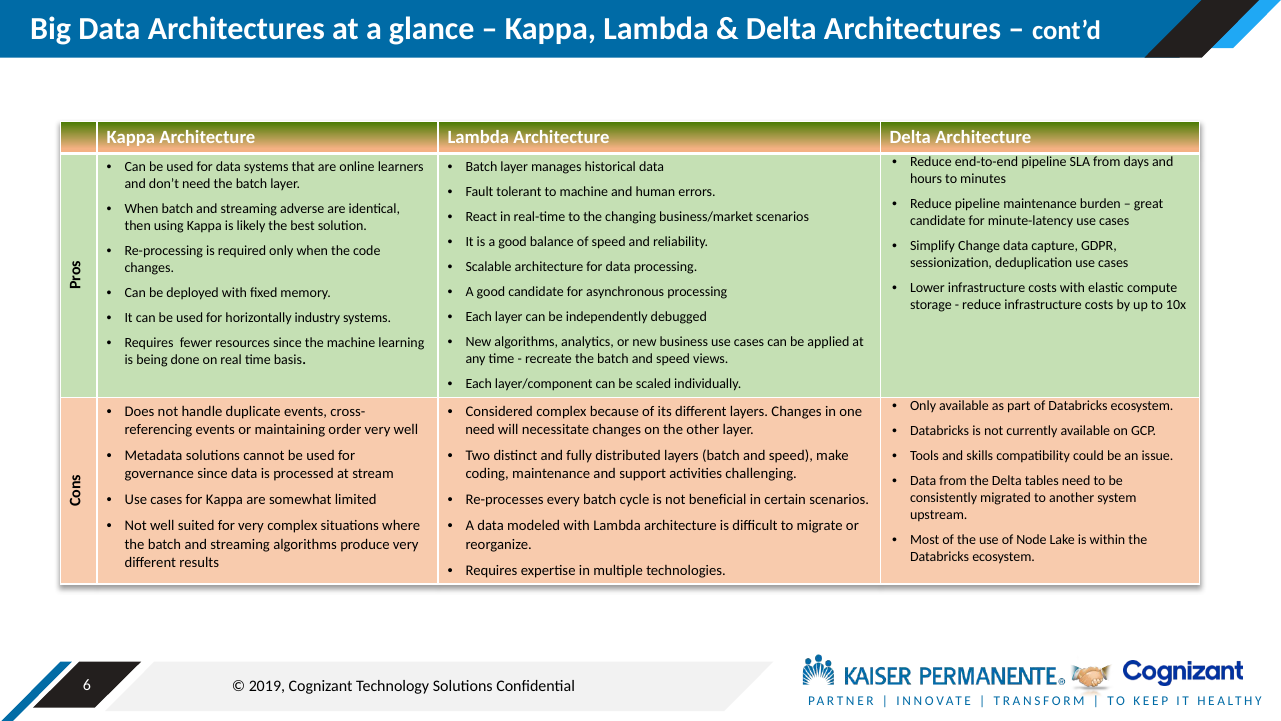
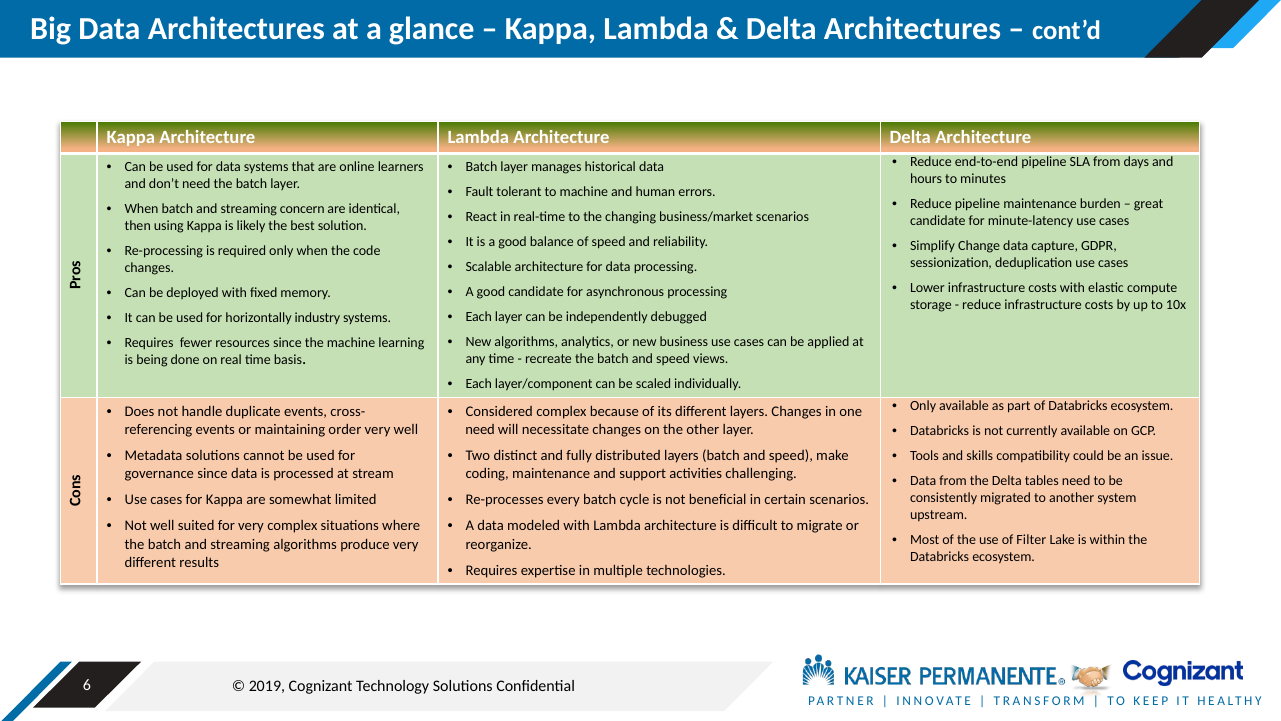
adverse: adverse -> concern (302, 209)
Node: Node -> Filter (1031, 540)
